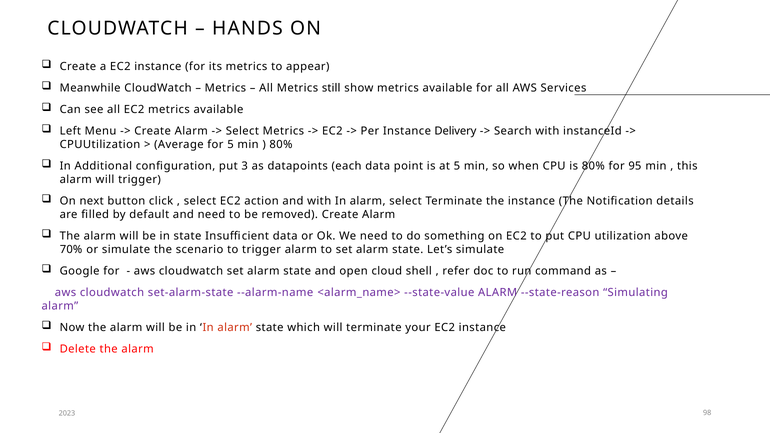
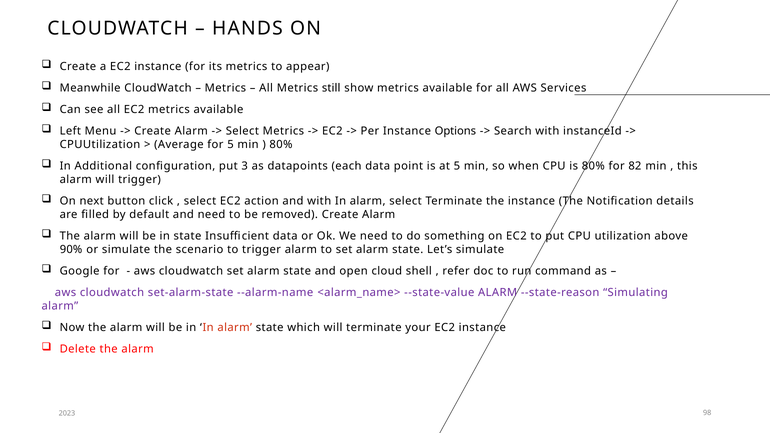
Delivery: Delivery -> Options (455, 131)
95: 95 -> 82 (635, 166)
70%: 70% -> 90% (71, 250)
